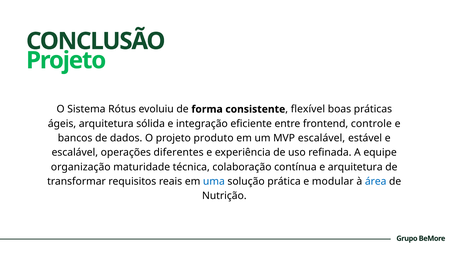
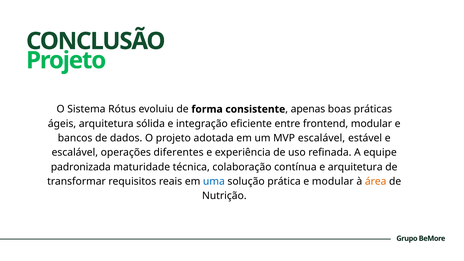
flexível: flexível -> apenas (308, 109)
frontend controle: controle -> modular (371, 124)
produto: produto -> adotada (214, 138)
organização: organização -> padronizada (81, 167)
área colour: blue -> orange (376, 181)
